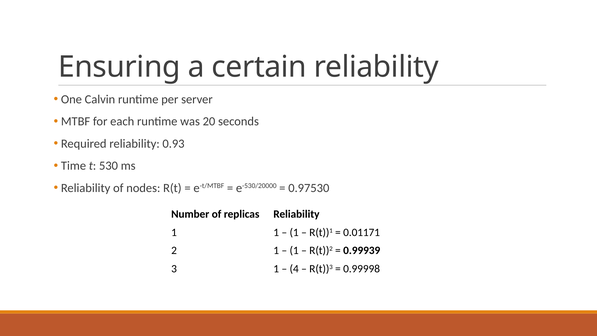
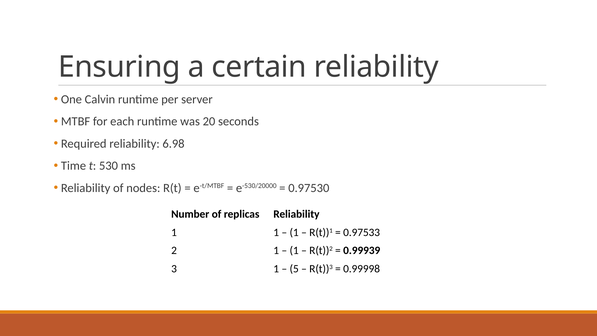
0.93: 0.93 -> 6.98 (174, 144)
0.01171: 0.01171 -> 0.97533 (362, 232)
4: 4 -> 5 (294, 269)
